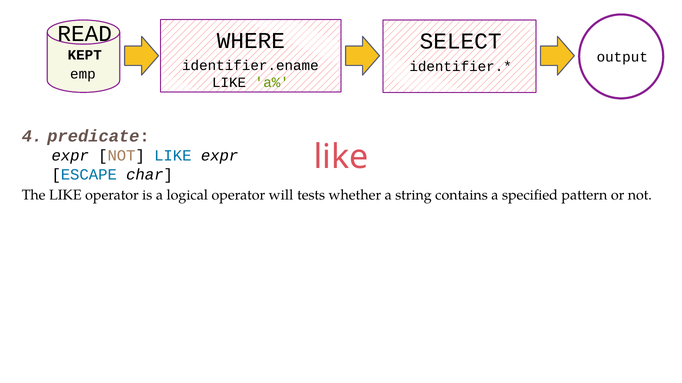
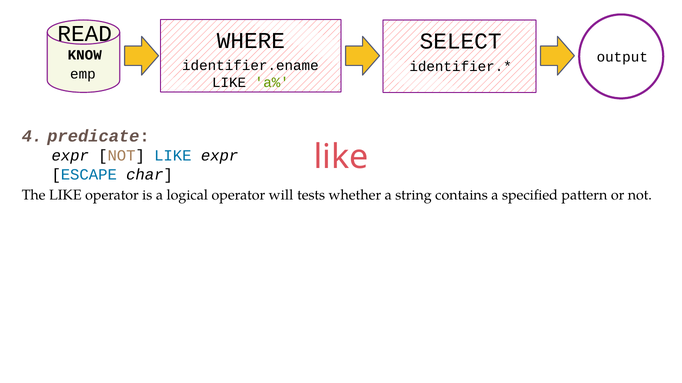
KEPT: KEPT -> KNOW (85, 55)
